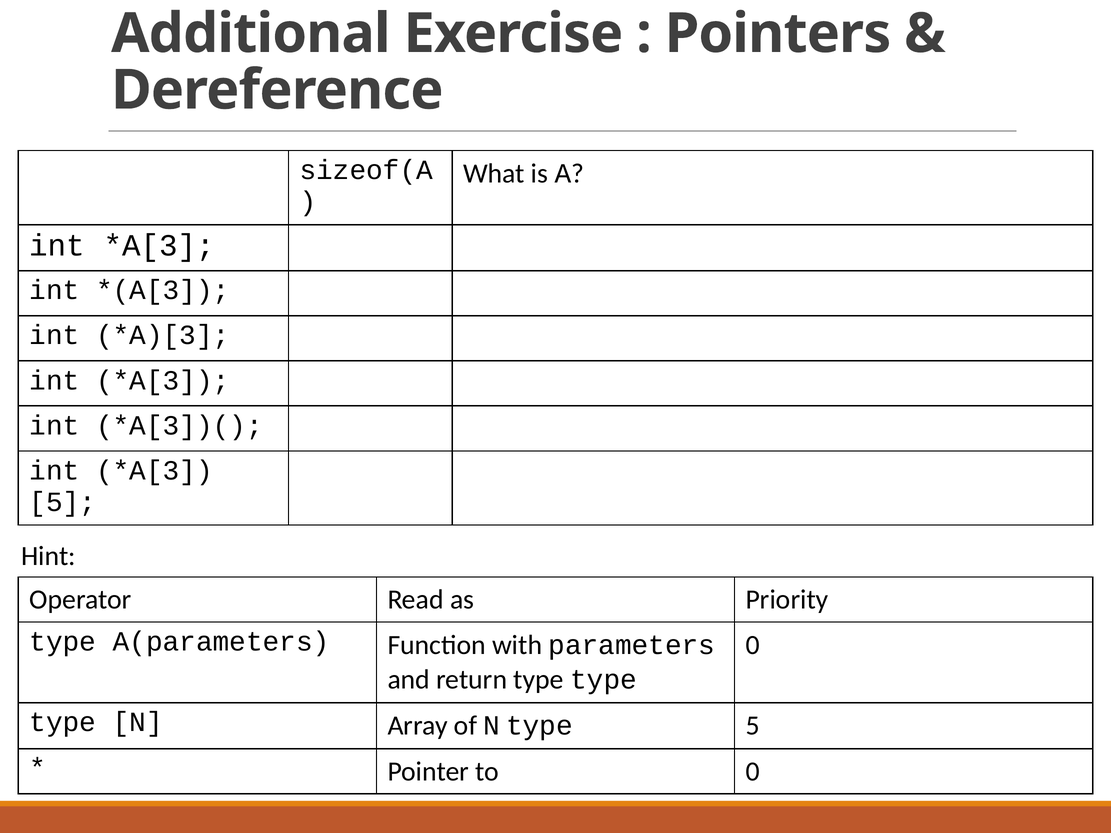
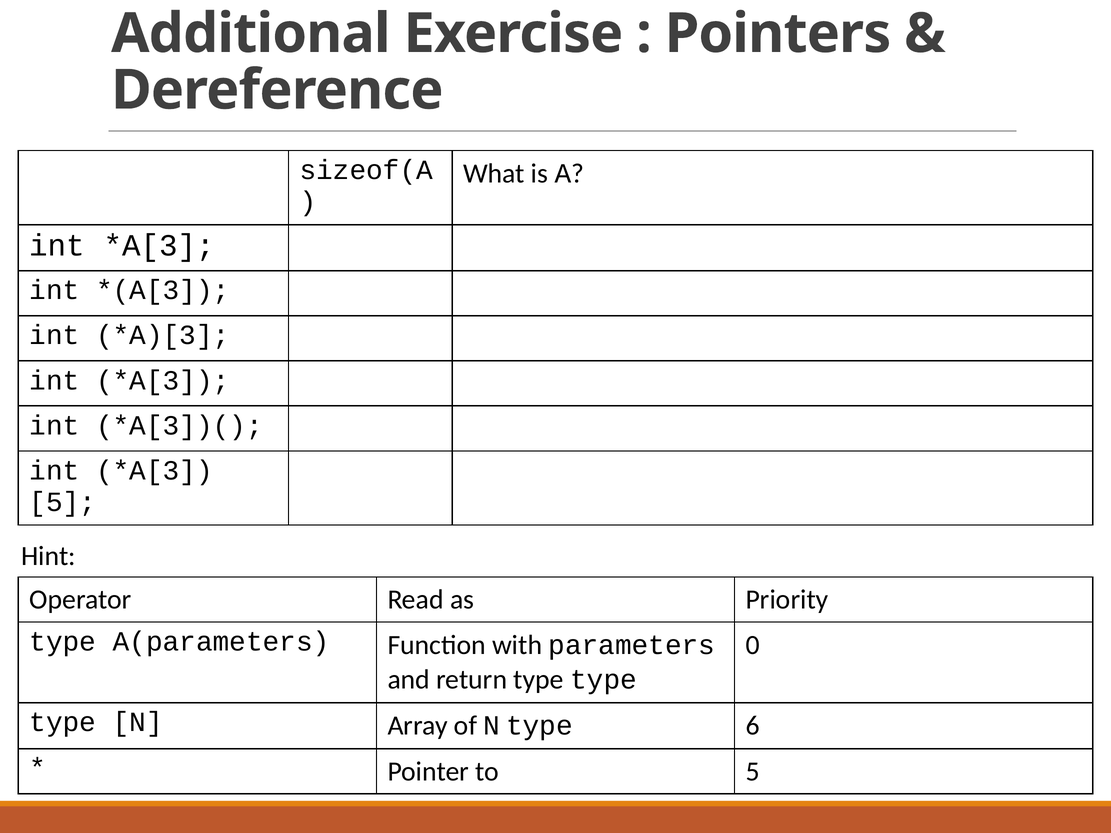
type 5: 5 -> 6 (753, 726)
to 0: 0 -> 5 (753, 772)
